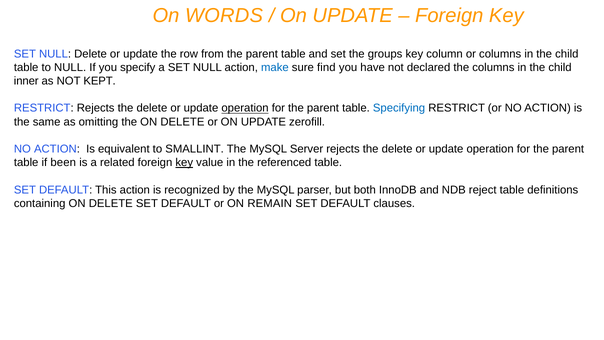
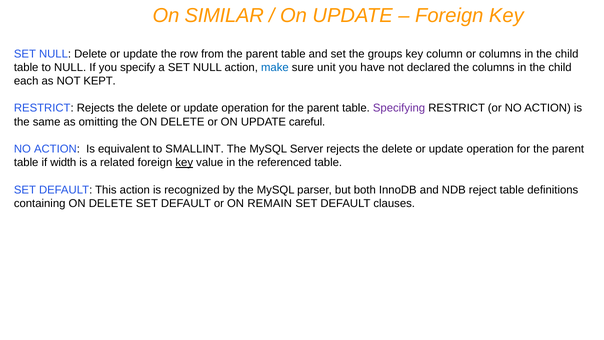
WORDS: WORDS -> SIMILAR (224, 16)
find: find -> unit (326, 67)
inner: inner -> each (26, 81)
operation underline: present -> none (245, 108)
Specifying colour: blue -> purple (399, 108)
zerofill: zerofill -> careful (307, 122)
been: been -> width (63, 162)
